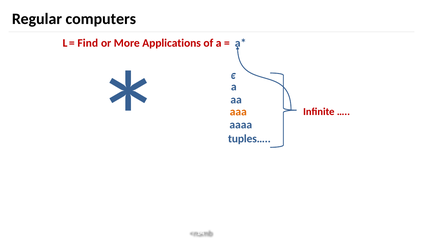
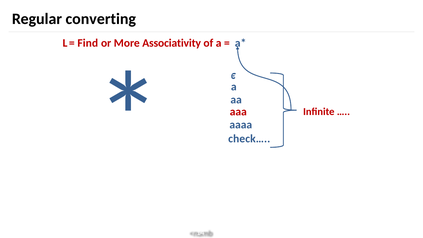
computers: computers -> converting (101, 19)
Applications: Applications -> Associativity (172, 43)
aaa colour: orange -> red (238, 112)
tuples…: tuples… -> check… (249, 139)
